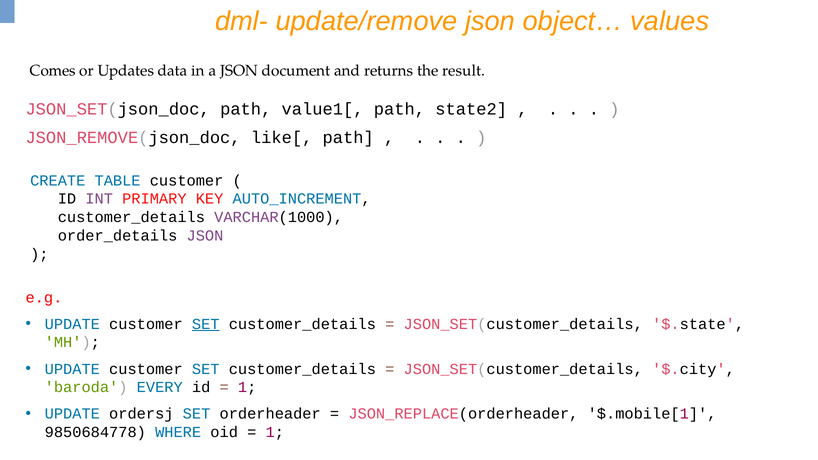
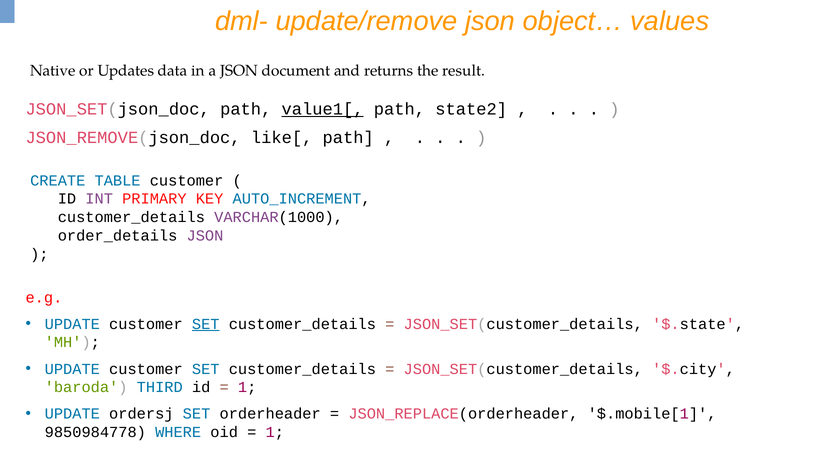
Comes: Comes -> Native (53, 71)
value1[ underline: none -> present (323, 109)
EVERY: EVERY -> THIRD (160, 387)
9850684778: 9850684778 -> 9850984778 (95, 432)
